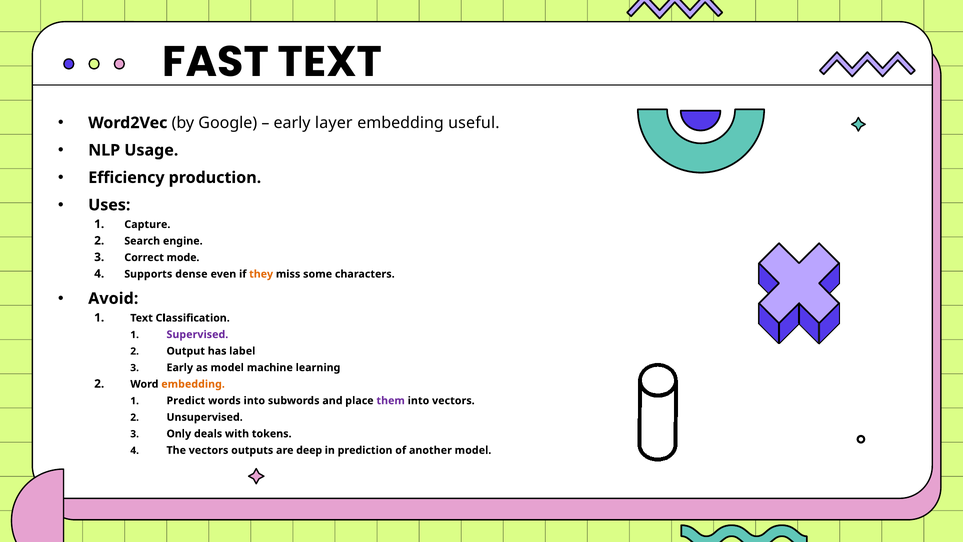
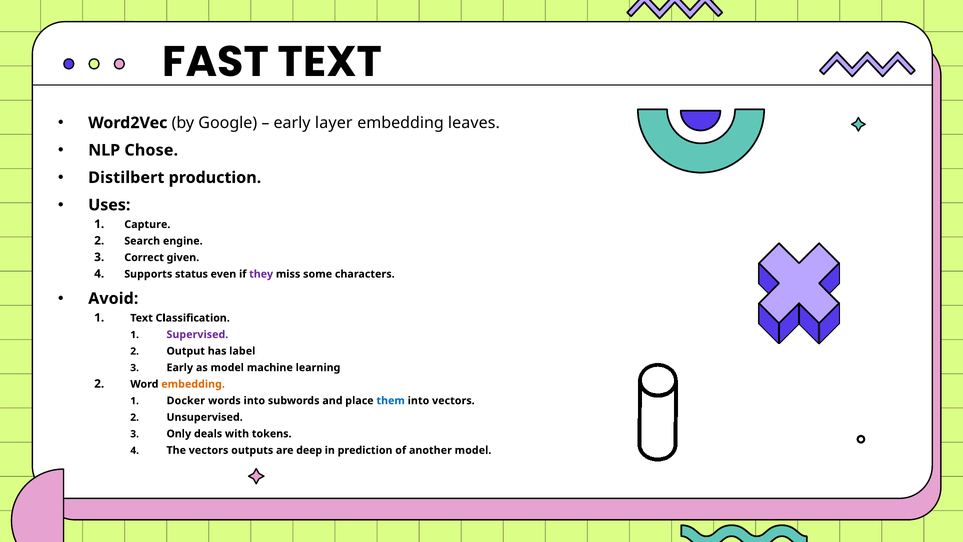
useful: useful -> leaves (474, 123)
Usage: Usage -> Chose (151, 150)
Efficiency: Efficiency -> Distilbert (126, 178)
mode: mode -> given (183, 257)
dense: dense -> status (191, 274)
they colour: orange -> purple (261, 274)
Predict: Predict -> Docker (186, 400)
them colour: purple -> blue (391, 400)
